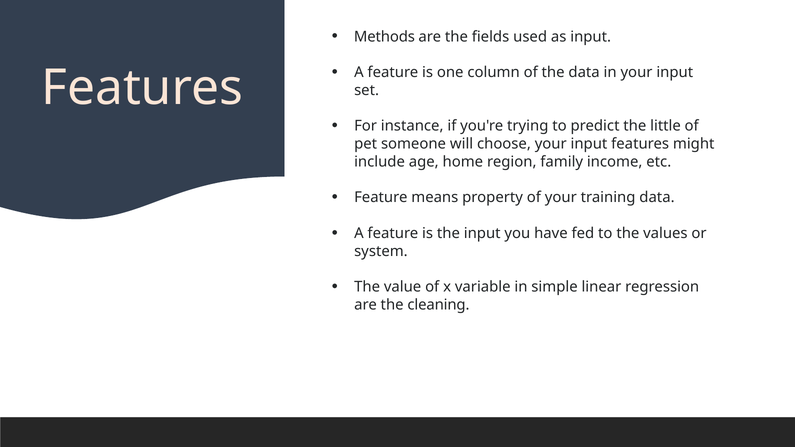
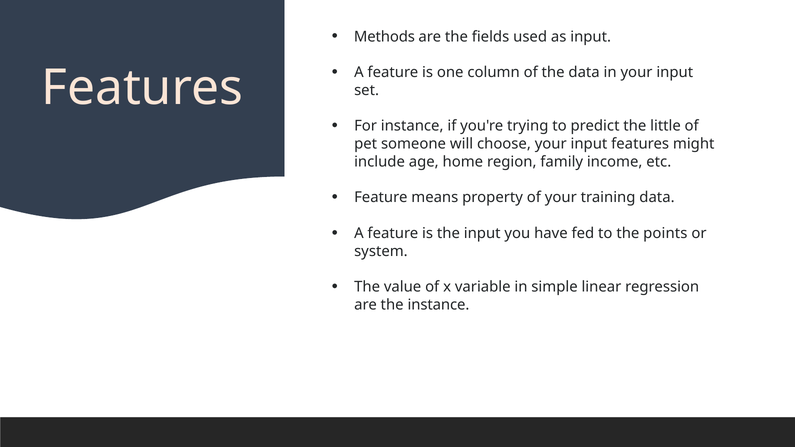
values: values -> points (665, 233)
the cleaning: cleaning -> instance (438, 305)
